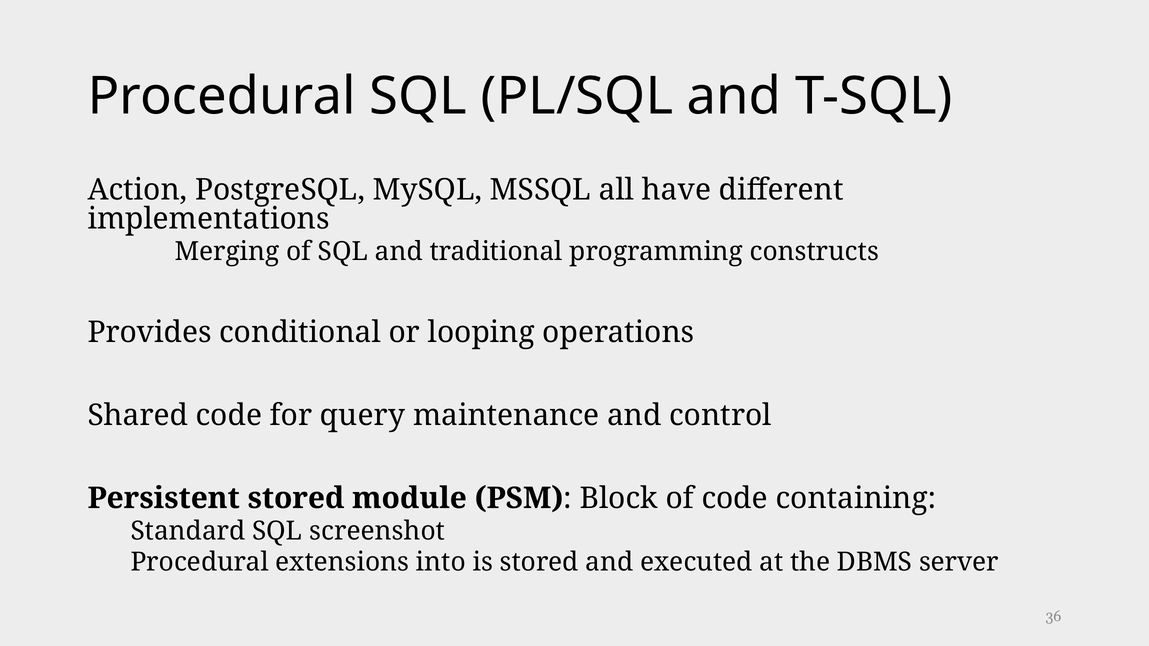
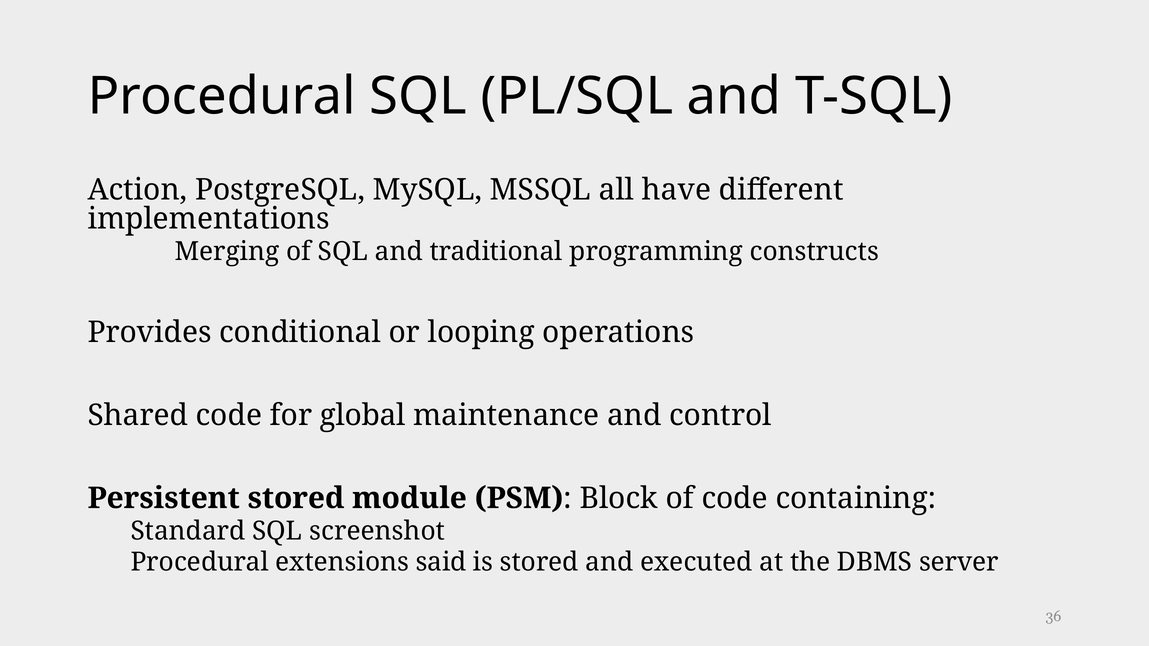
query: query -> global (363, 416)
into: into -> said (441, 562)
